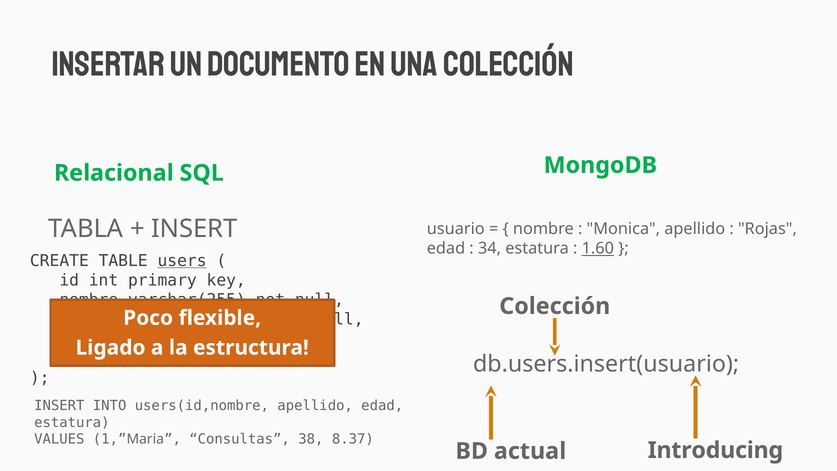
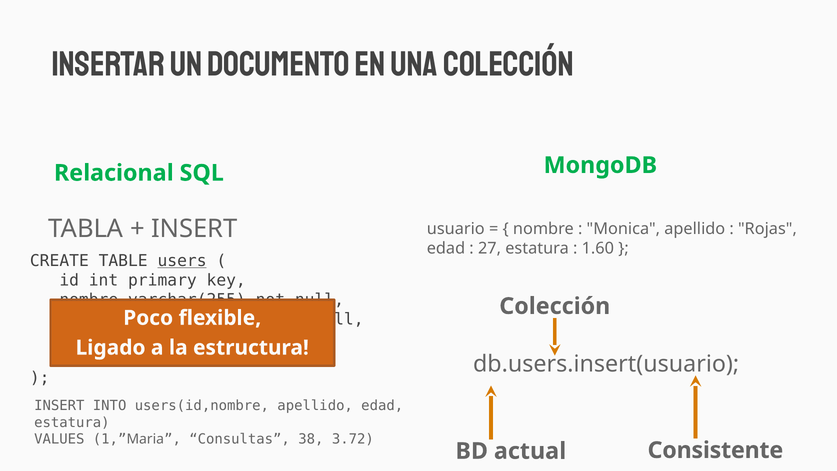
34: 34 -> 27 (490, 248)
1.60 underline: present -> none (598, 248)
8.37: 8.37 -> 3.72 (353, 439)
Introducing: Introducing -> Consistente (715, 450)
